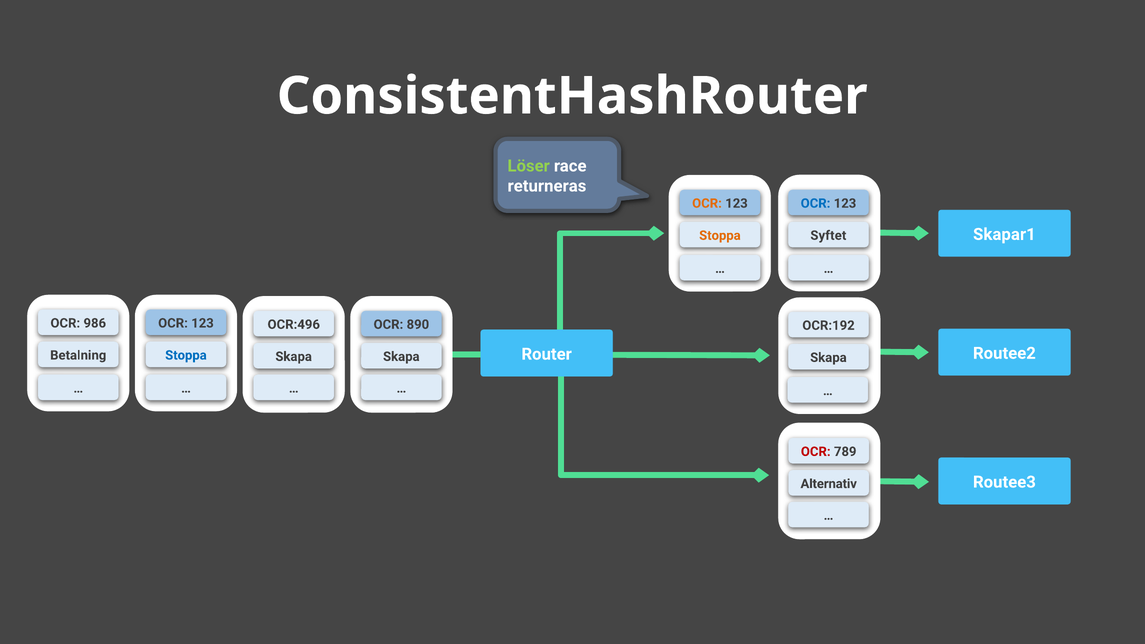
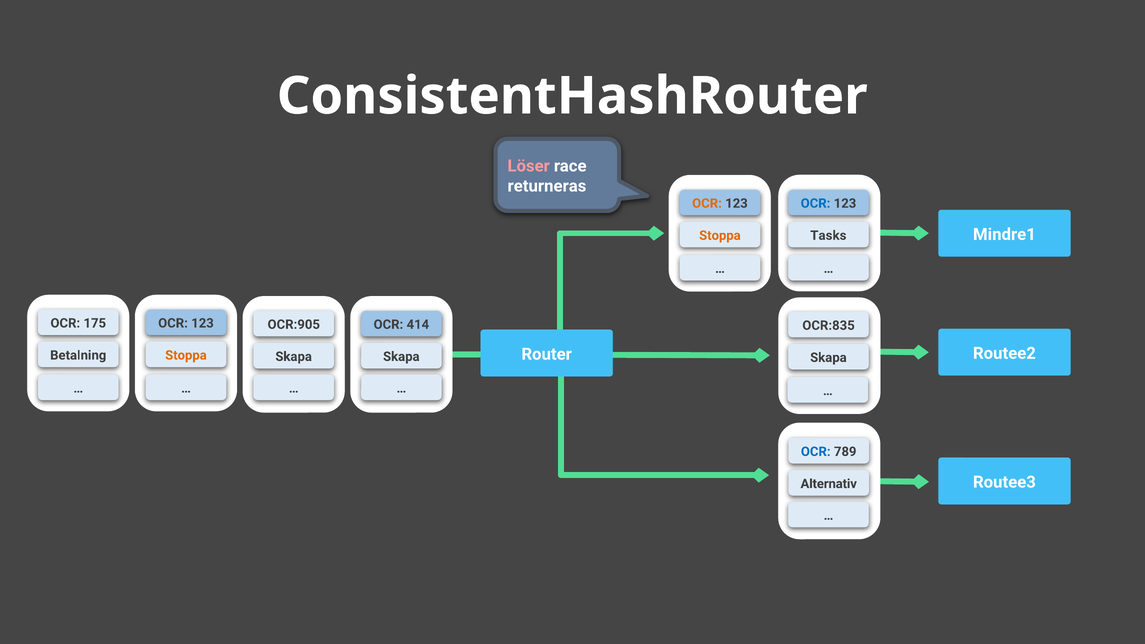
Löser colour: light green -> pink (529, 166)
Skapar1: Skapar1 -> Mindre1 (1004, 234)
Syftet: Syftet -> Tasks (828, 235)
986: 986 -> 175 (95, 323)
OCR:496: OCR:496 -> OCR:905 (294, 325)
890: 890 -> 414 (418, 325)
OCR:192: OCR:192 -> OCR:835 (829, 326)
Stoppa colour: blue -> orange (186, 355)
OCR colour: red -> blue (816, 452)
